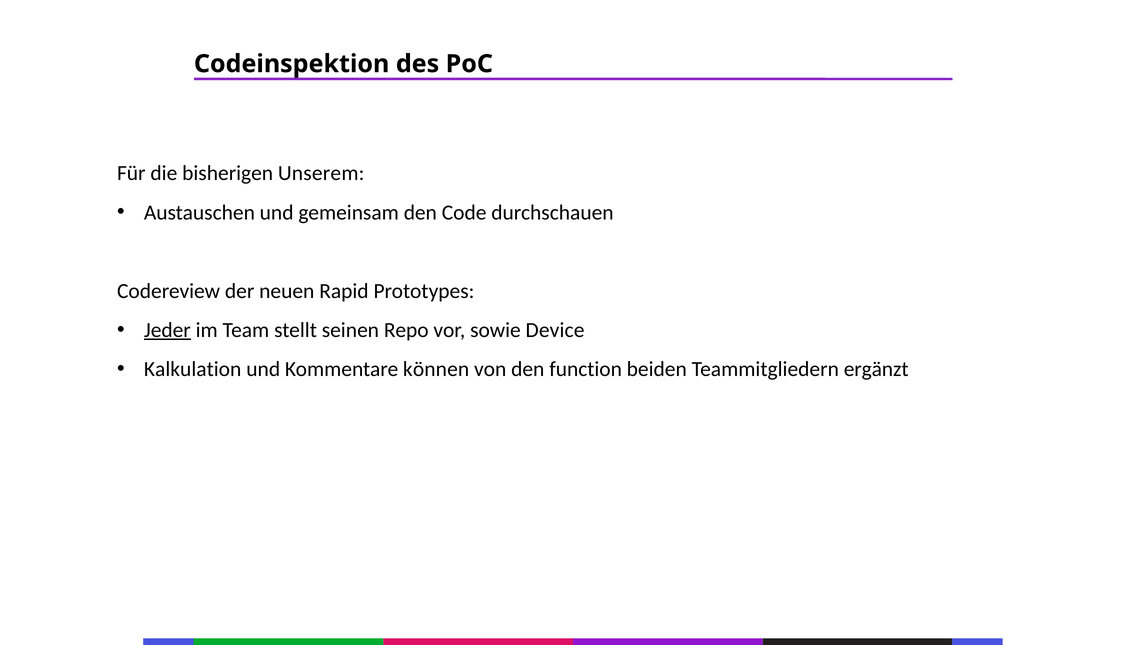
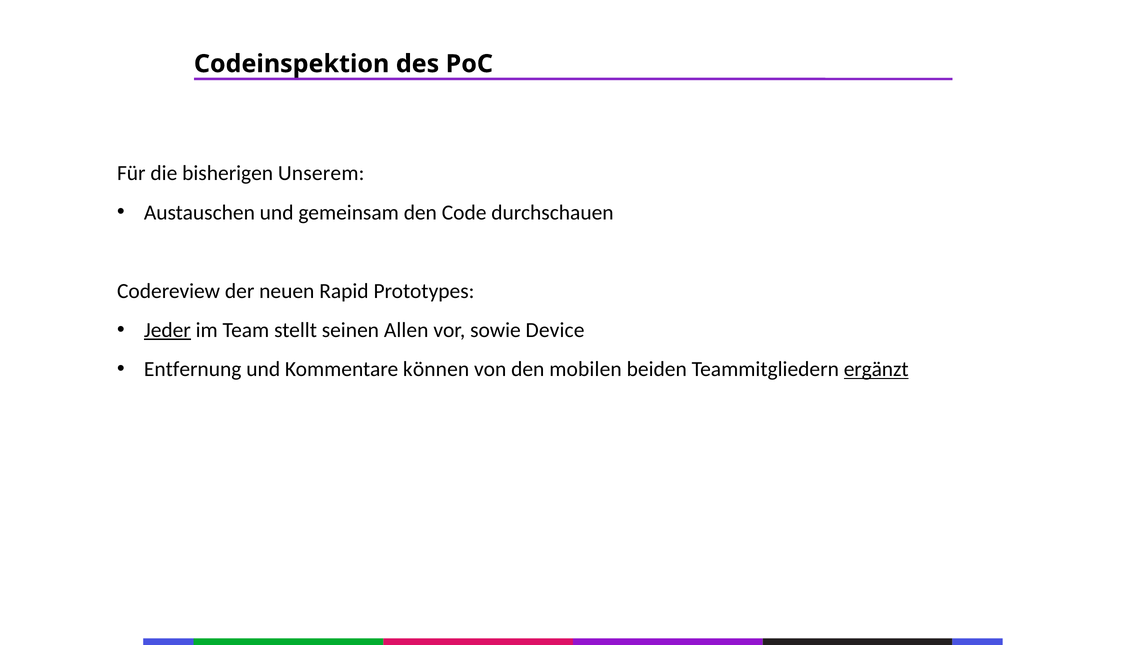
Repo: Repo -> Allen (406, 330)
Kalkulation: Kalkulation -> Entfernung (193, 369)
function: function -> mobilen (586, 369)
ergänzt underline: none -> present (876, 369)
